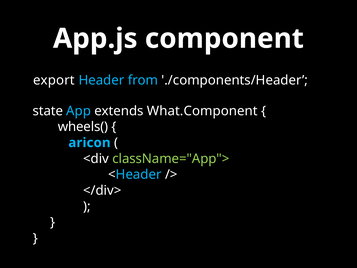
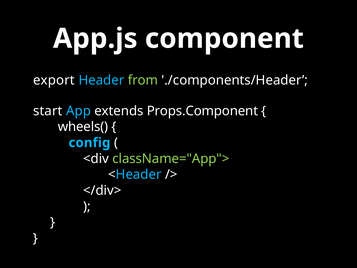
from colour: light blue -> light green (143, 80)
state: state -> start (48, 111)
What.Component: What.Component -> Props.Component (202, 111)
aricon: aricon -> config (89, 143)
